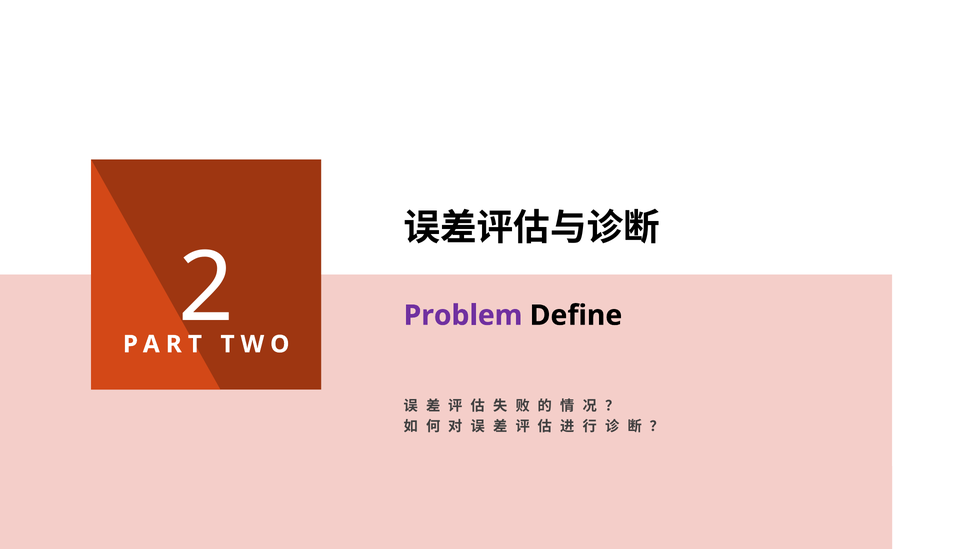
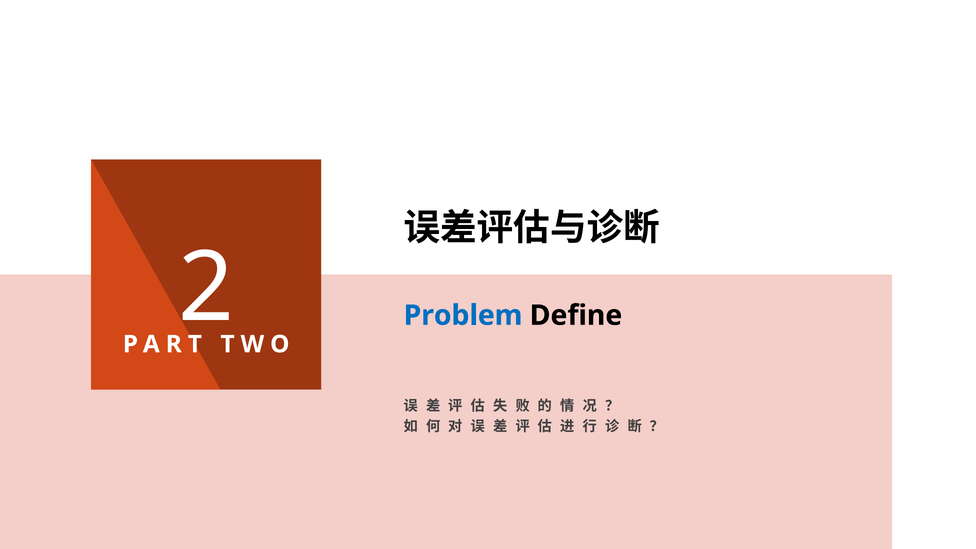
Problem colour: purple -> blue (463, 315)
